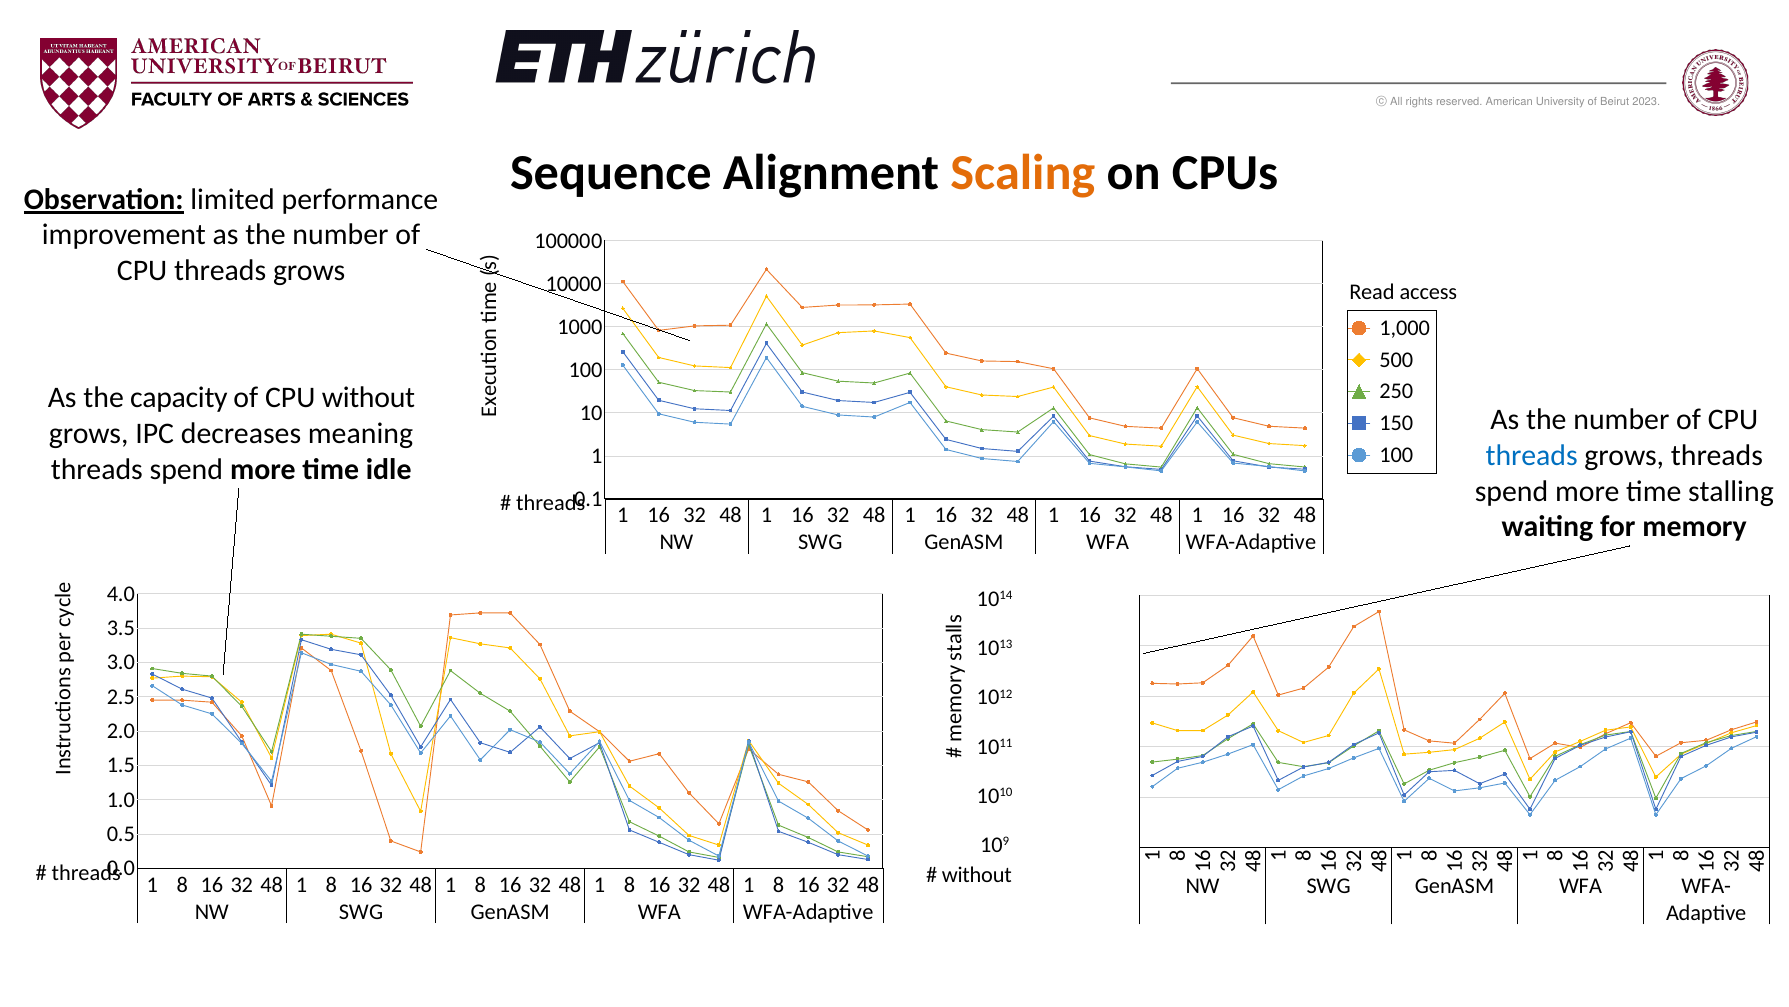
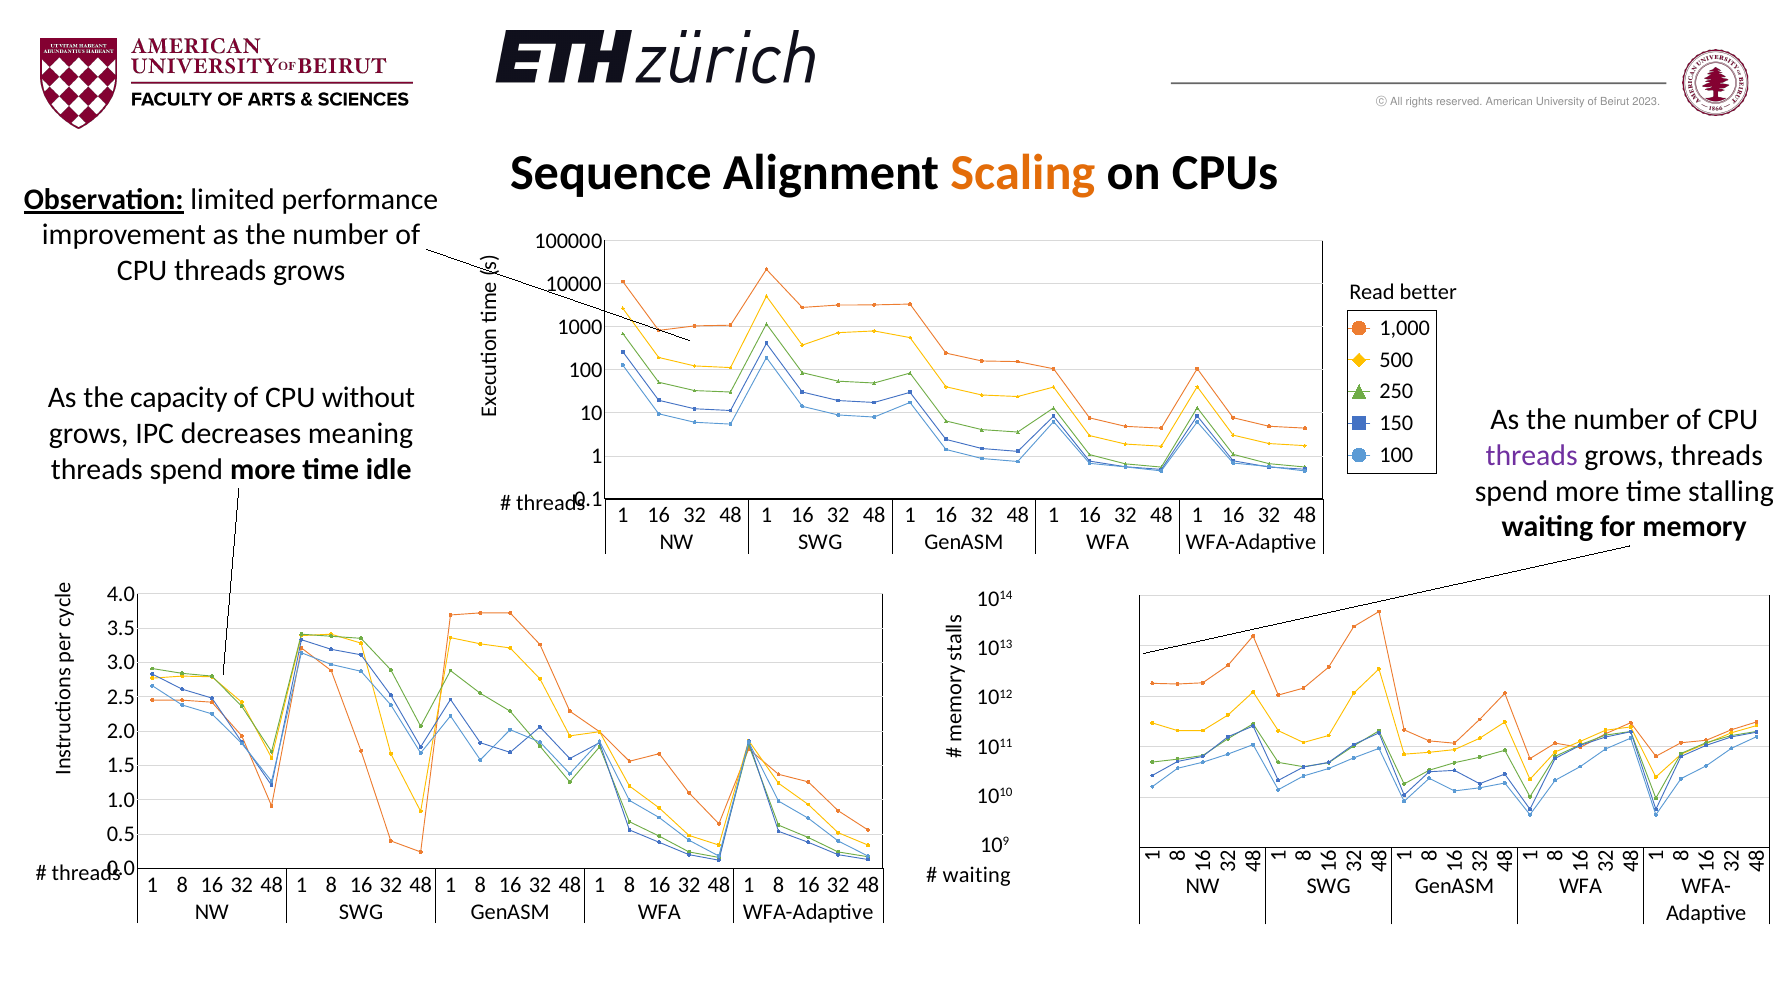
access: access -> better (1428, 292)
threads colour: blue -> purple (1532, 455)
without: without -> waiting (977, 874)
